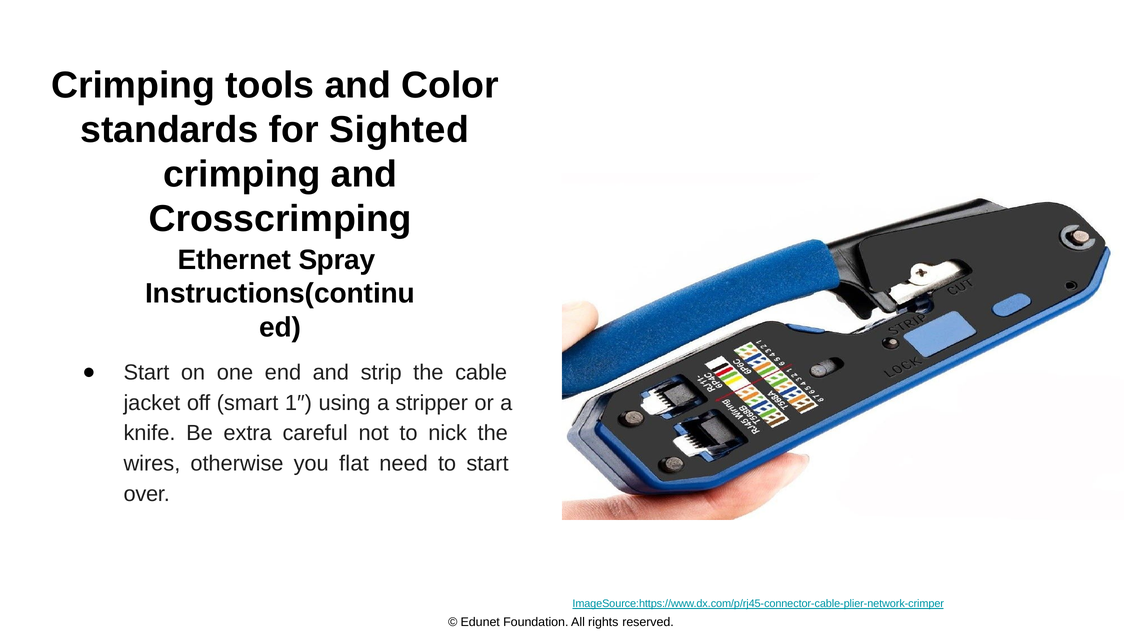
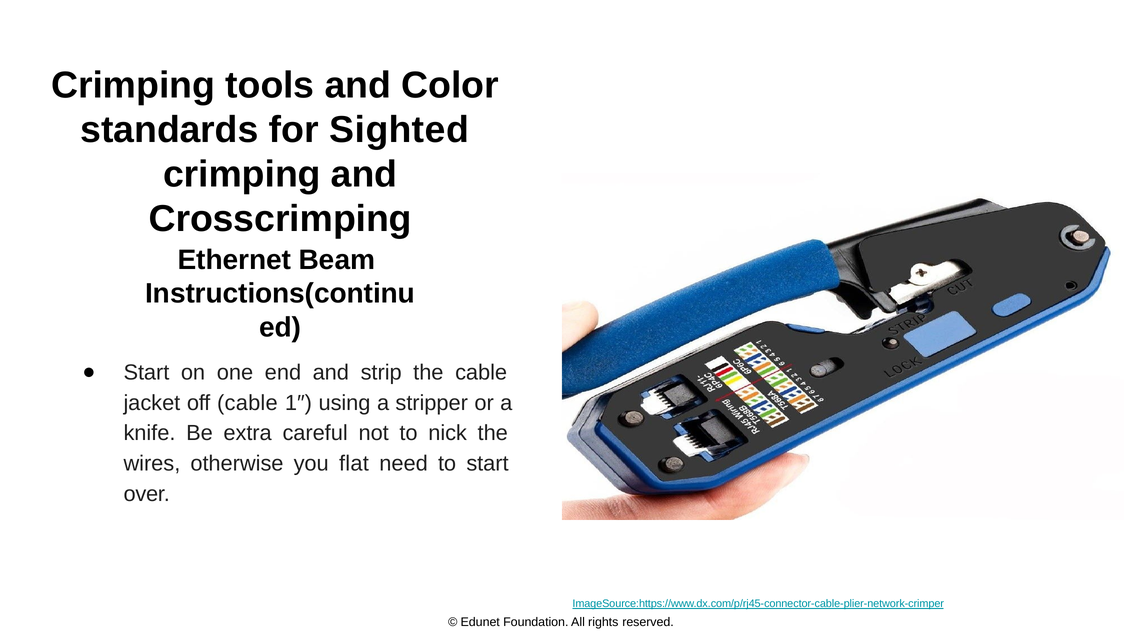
Spray: Spray -> Beam (337, 260)
off smart: smart -> cable (247, 403)
